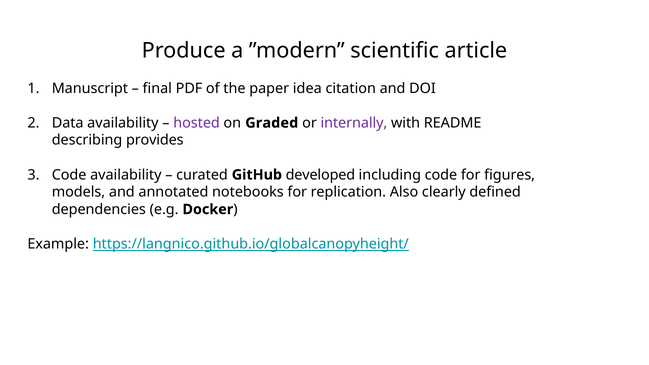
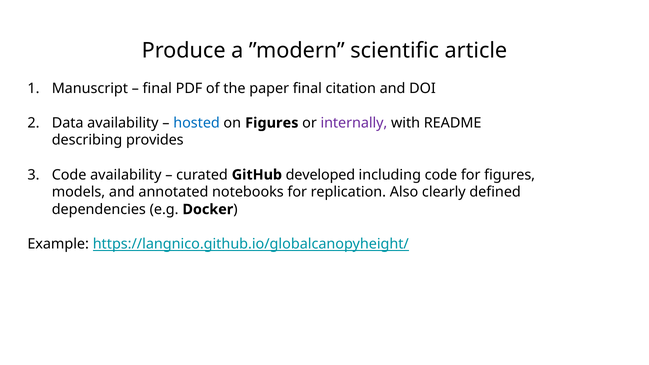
paper idea: idea -> final (307, 88)
hosted colour: purple -> blue (197, 123)
on Graded: Graded -> Figures (272, 123)
